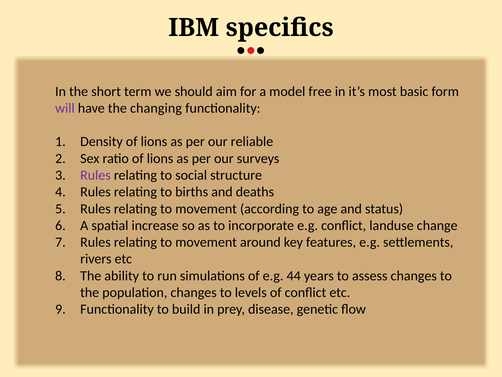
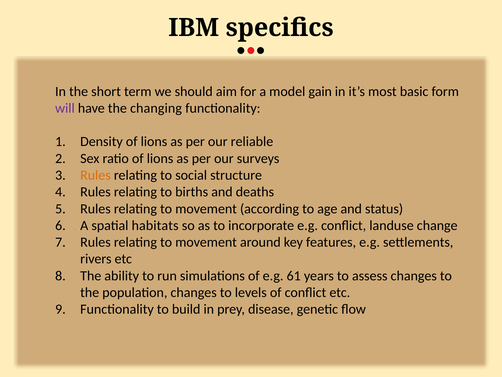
free: free -> gain (320, 91)
Rules colour: purple -> orange (95, 175)
increase: increase -> habitats (155, 225)
44: 44 -> 61 (294, 275)
